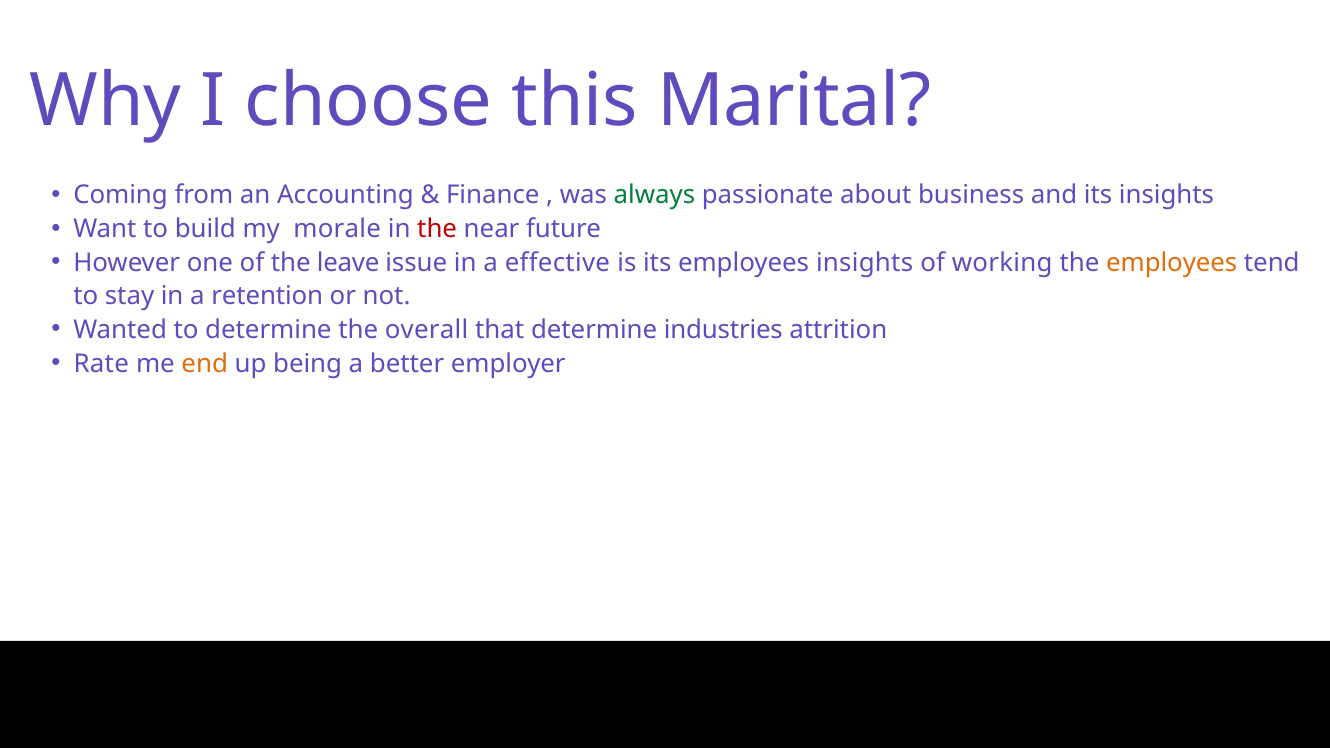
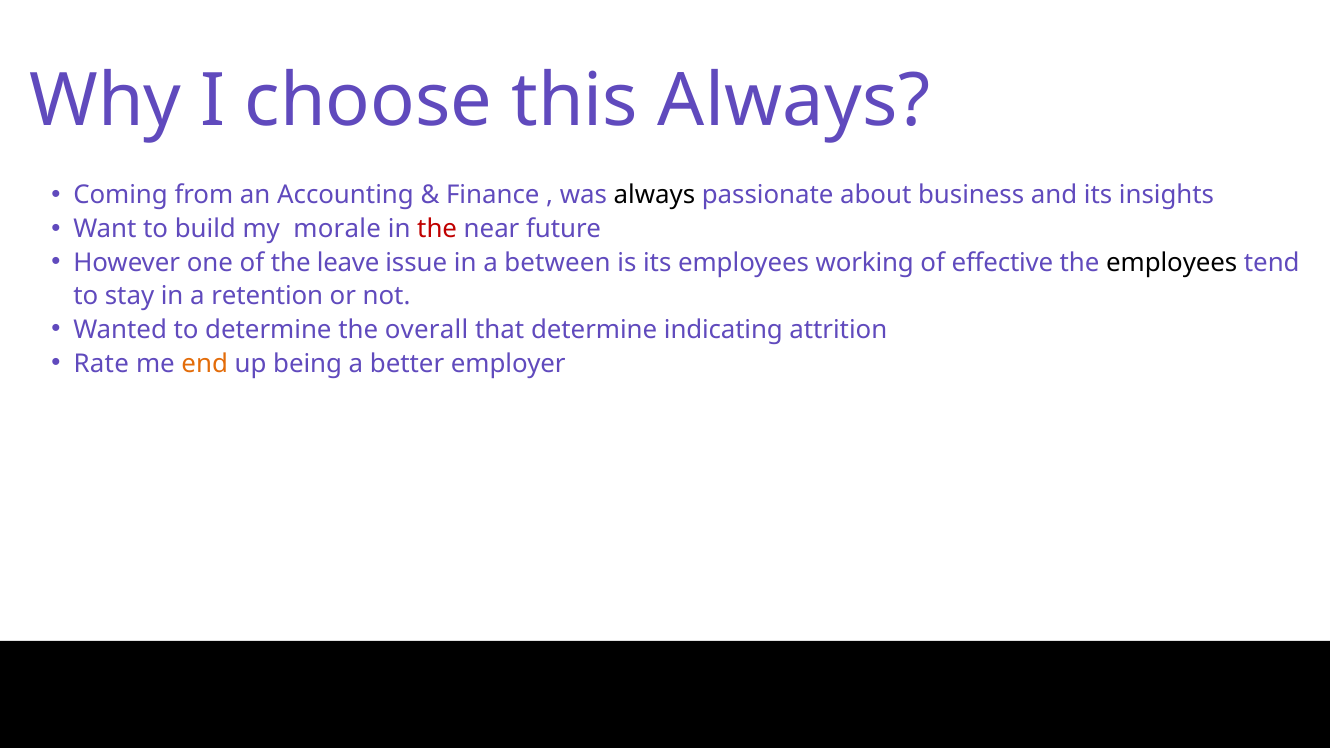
this Marital: Marital -> Always (794, 101)
always colour: green -> black (654, 195)
effective: effective -> between (557, 263)
employees insights: insights -> working (865, 263)
working: working -> effective (1002, 263)
employees colour: orange -> black (1172, 263)
industries: industries -> indicating (723, 330)
